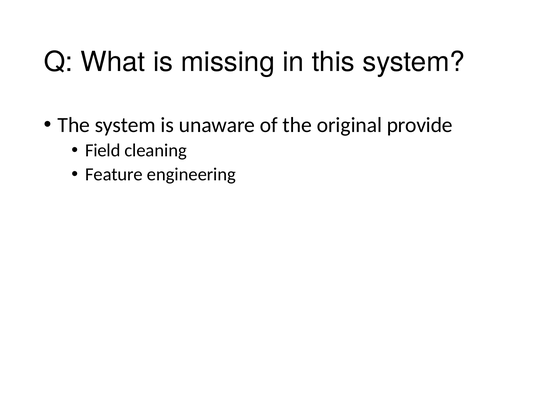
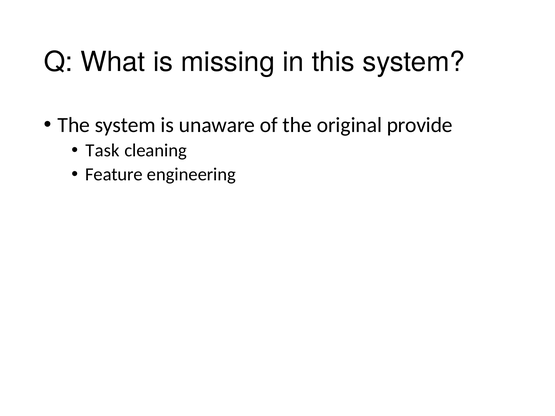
Field: Field -> Task (103, 151)
